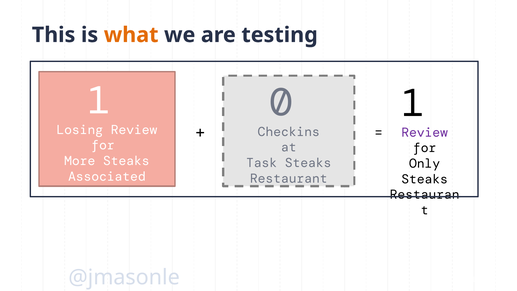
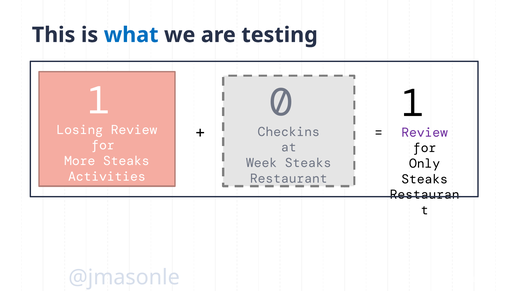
what colour: orange -> blue (131, 35)
Task: Task -> Week (262, 163)
Associated: Associated -> Activities (107, 176)
